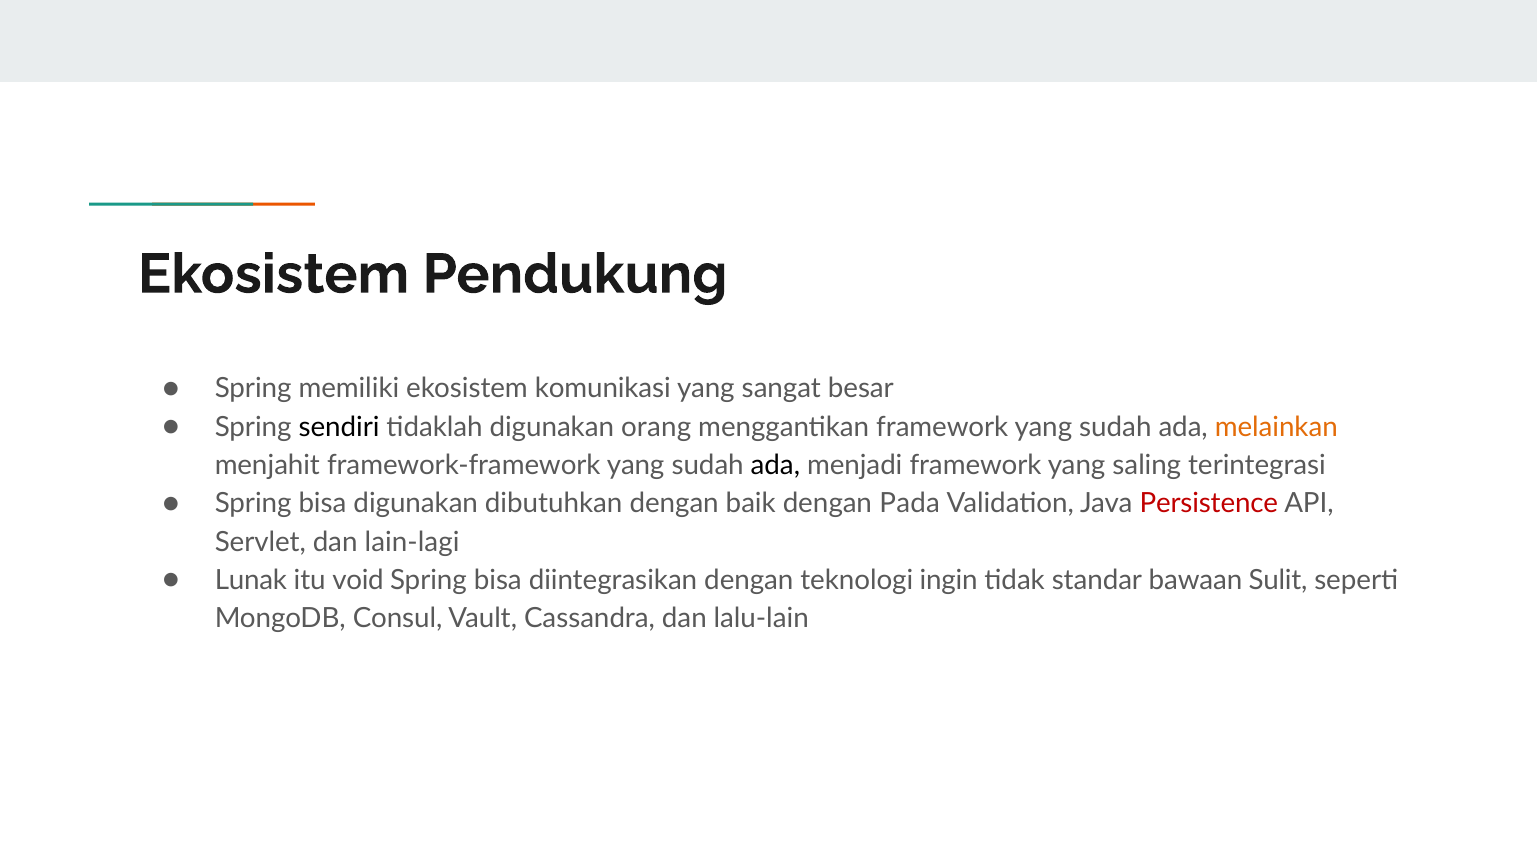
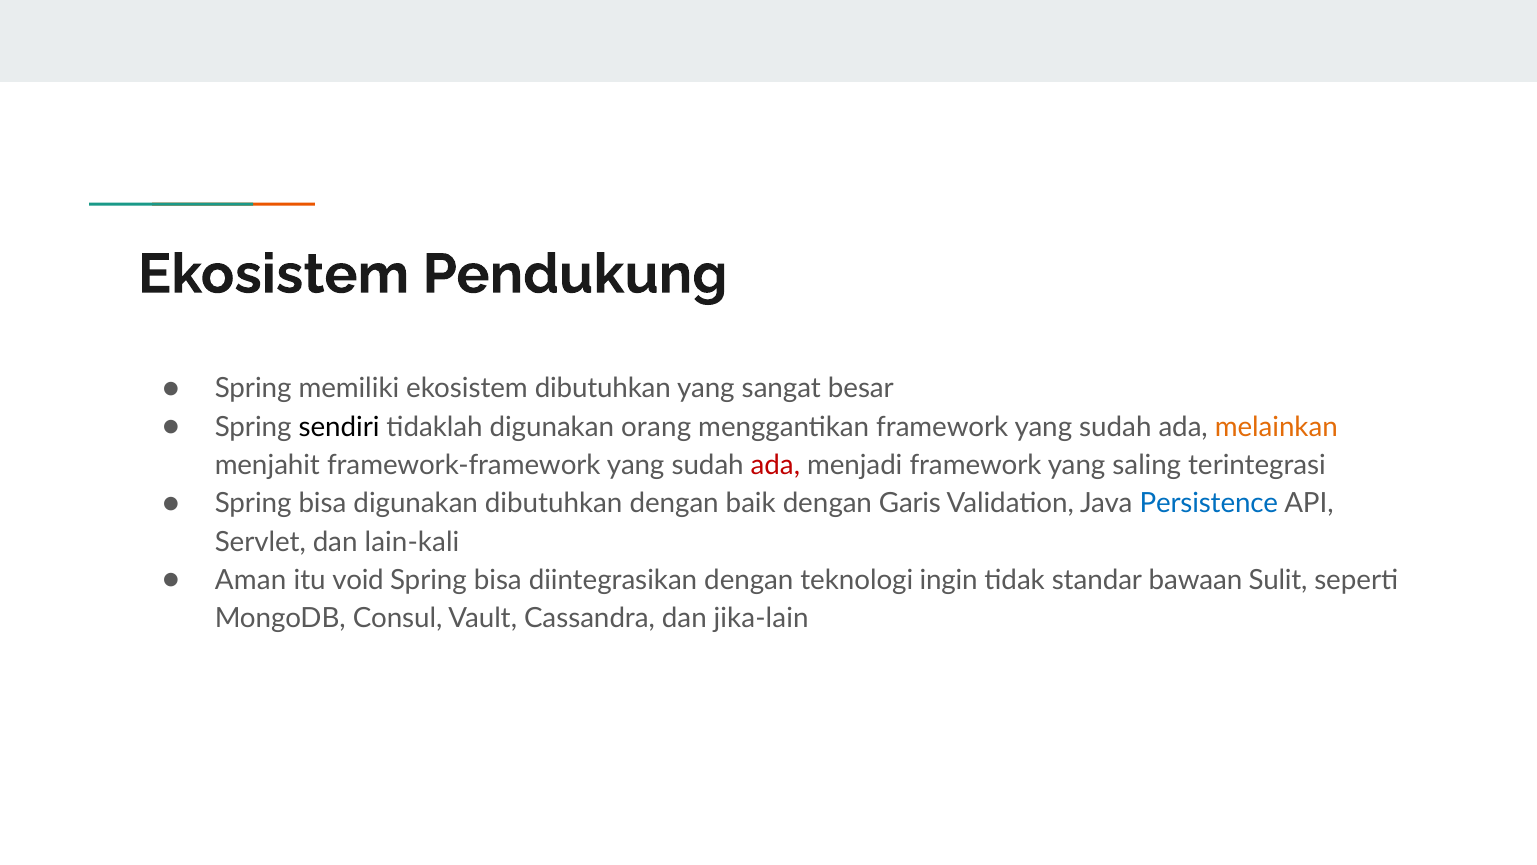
ekosistem komunikasi: komunikasi -> dibutuhkan (603, 388)
ada colour: black -> red (775, 465)
Pada: Pada -> Garis (910, 503)
Persistence colour: red -> blue (1209, 503)
lain-lagi: lain-lagi -> lain-kali (412, 542)
Lunak: Lunak -> Aman (251, 580)
lalu-lain: lalu-lain -> jika-lain (761, 618)
